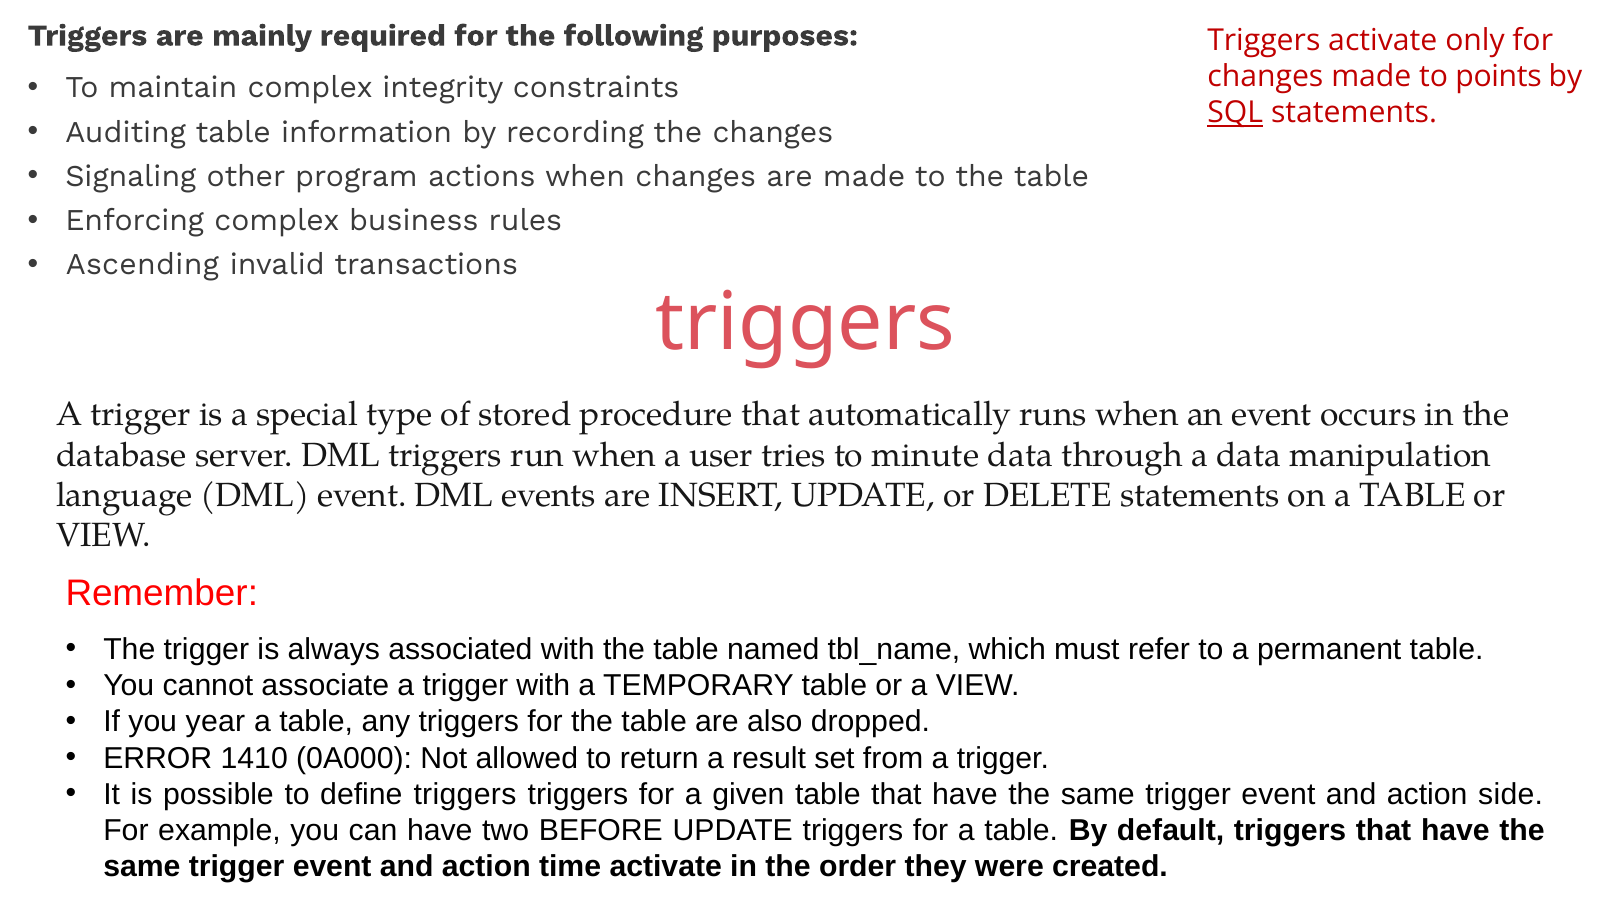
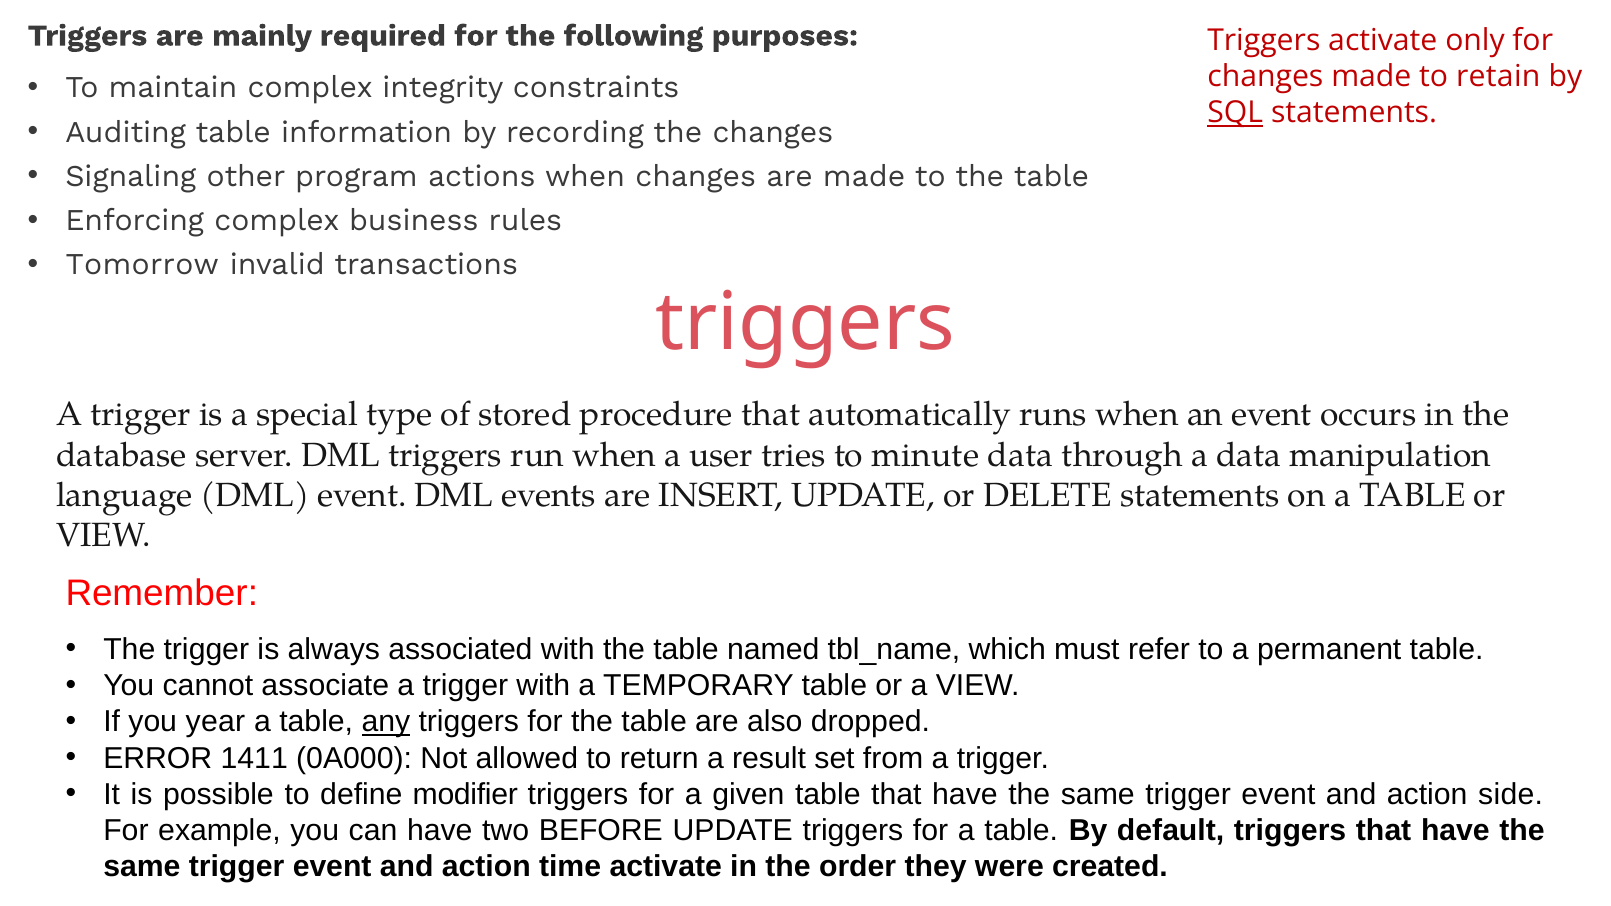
points: points -> retain (1498, 77)
Ascending: Ascending -> Tomorrow (142, 265)
any underline: none -> present (386, 722)
1410: 1410 -> 1411 (254, 758)
define triggers: triggers -> modifier (465, 795)
